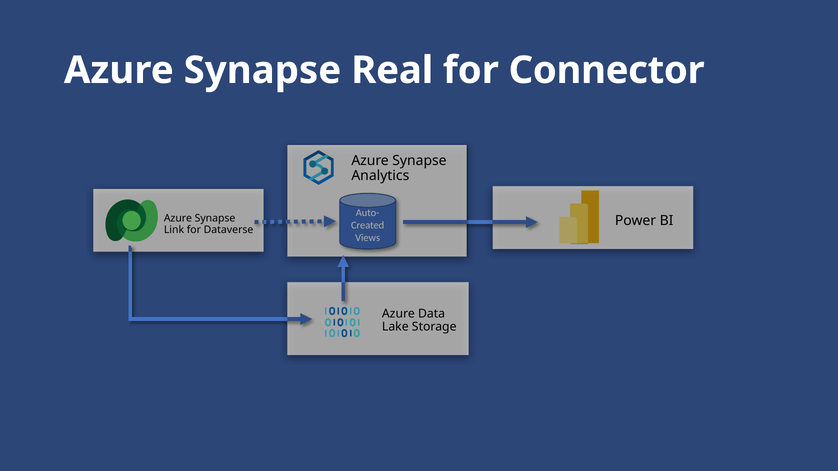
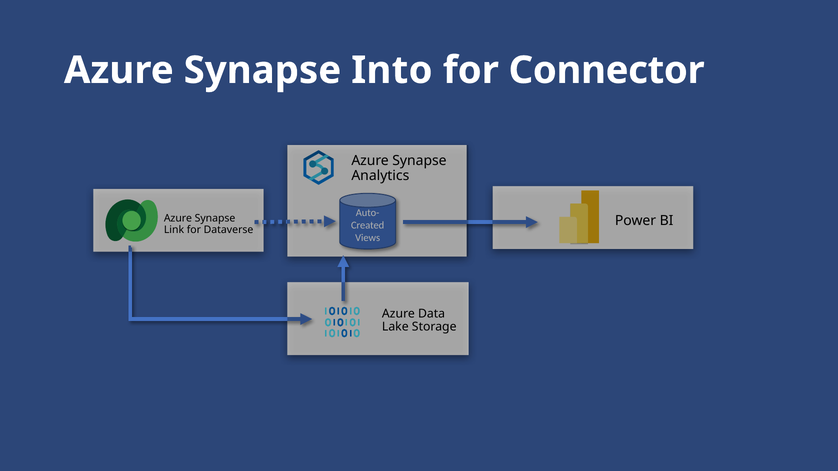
Real: Real -> Into (392, 70)
